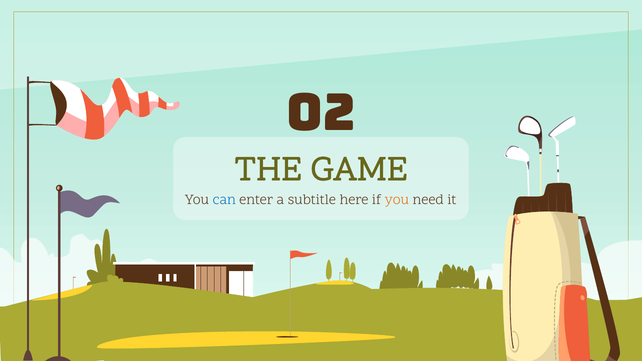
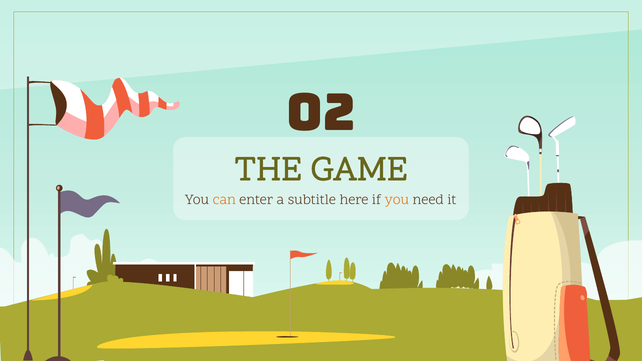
can colour: blue -> orange (224, 200)
